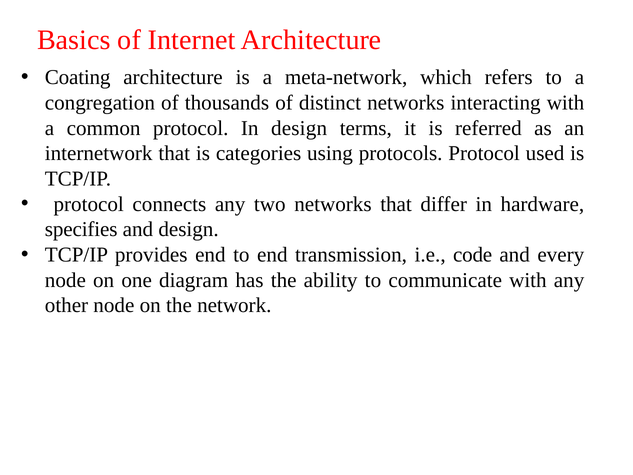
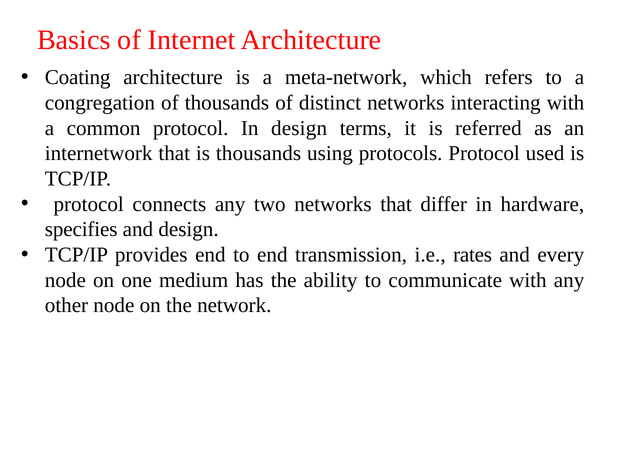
is categories: categories -> thousands (259, 153)
code: code -> rates (473, 255)
diagram: diagram -> medium (194, 280)
